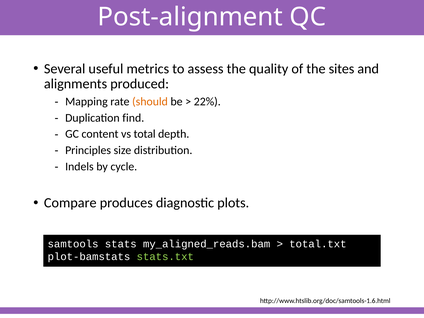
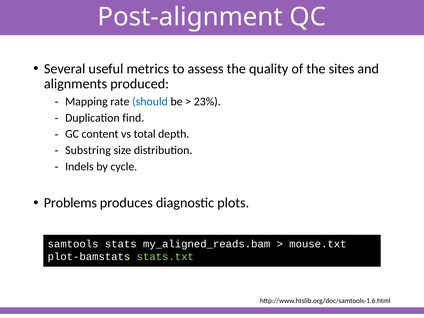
should colour: orange -> blue (150, 102)
22%: 22% -> 23% (207, 102)
Principles: Principles -> Substring (88, 150)
Compare: Compare -> Problems (70, 203)
total.txt: total.txt -> mouse.txt (318, 244)
